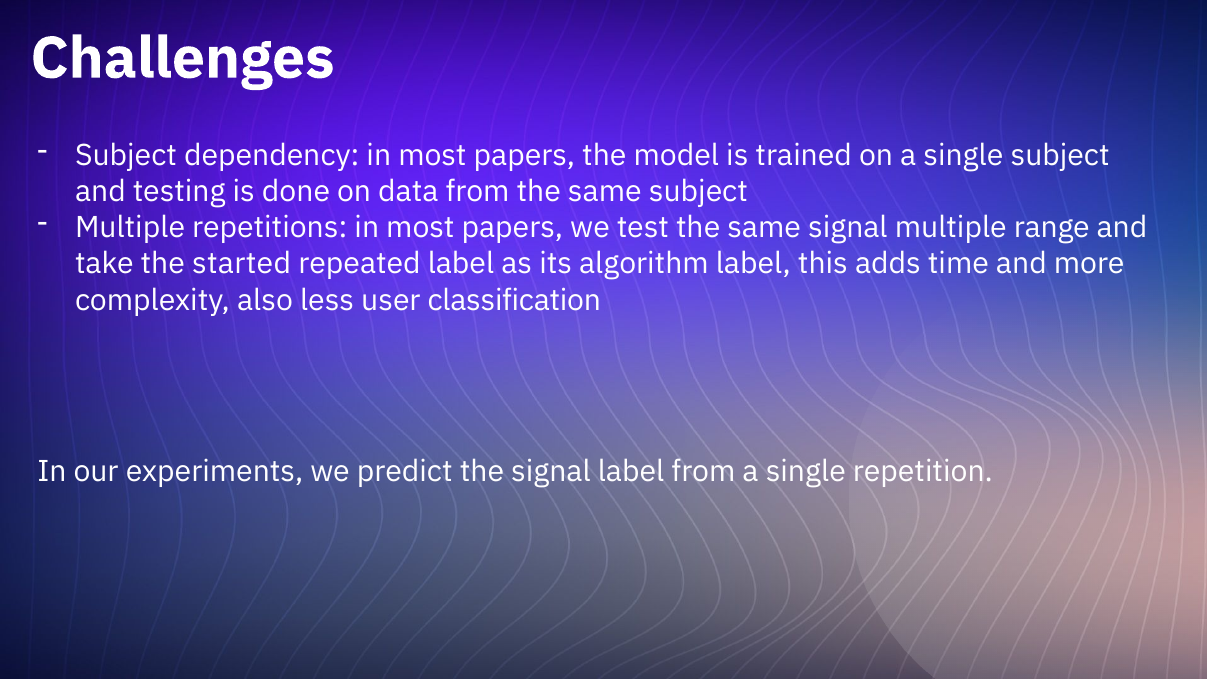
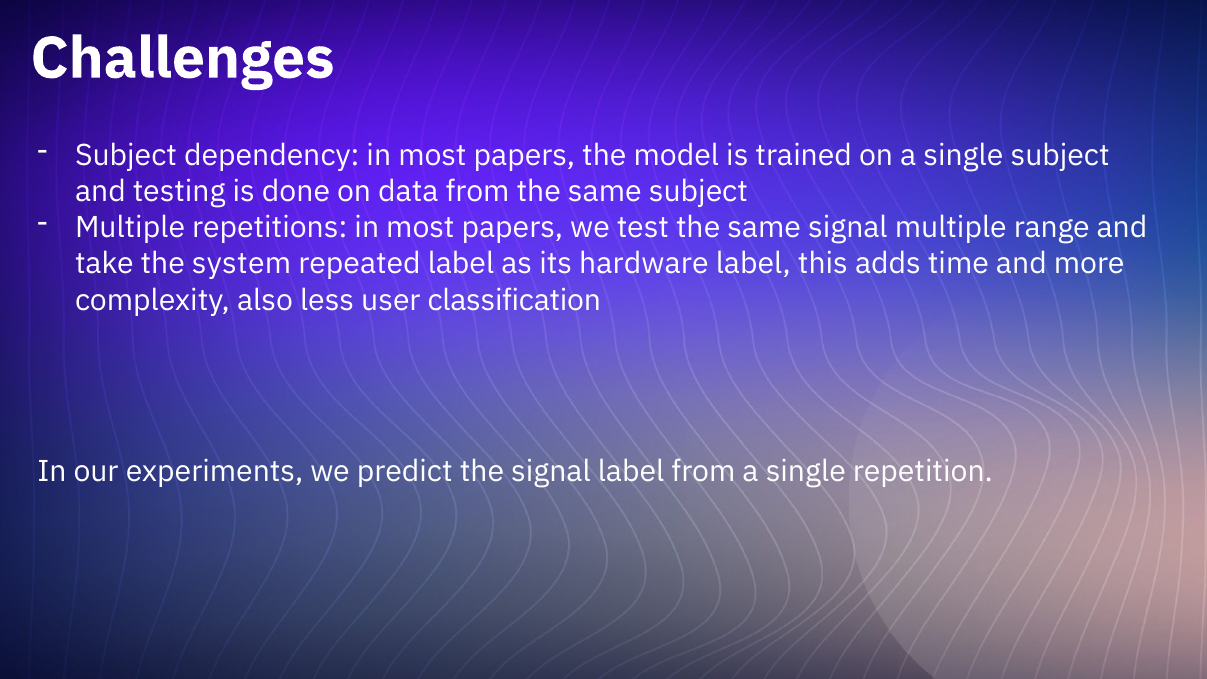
started: started -> system (242, 264)
algorithm: algorithm -> hardware (644, 264)
